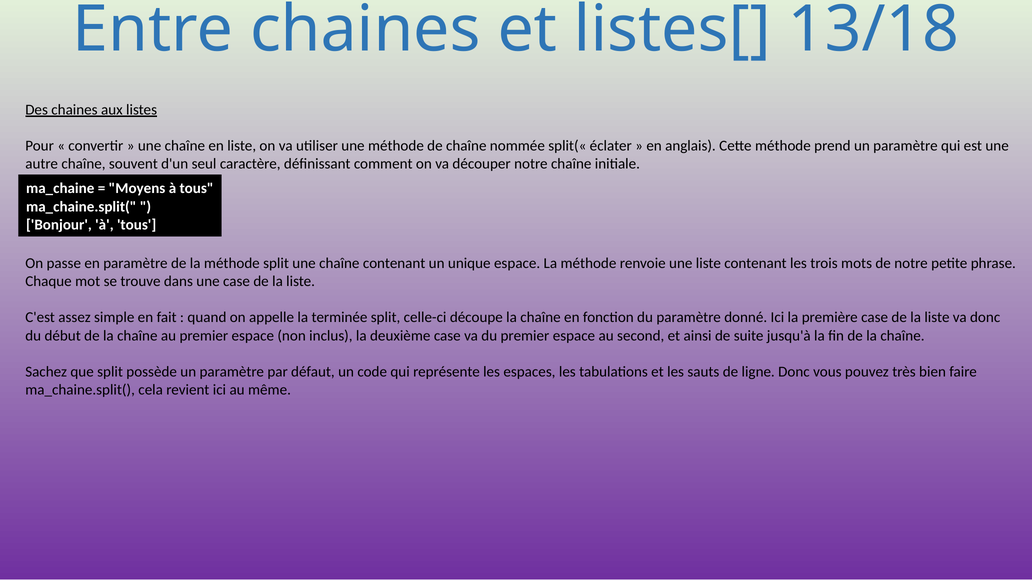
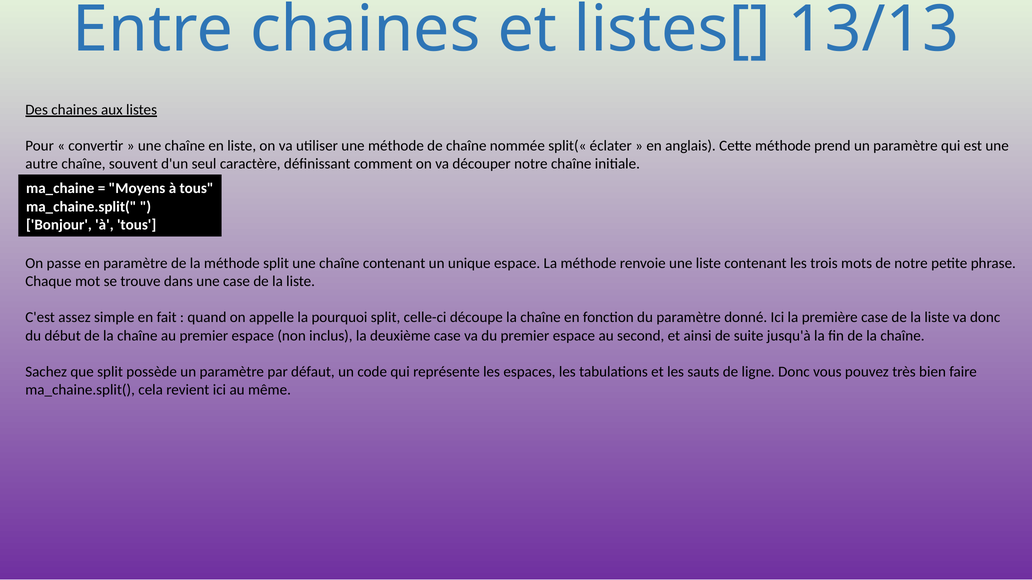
13/18: 13/18 -> 13/13 (874, 30)
terminée: terminée -> pourquoi (339, 318)
